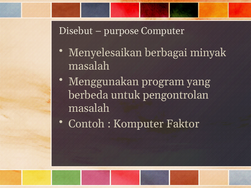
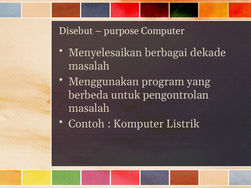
minyak: minyak -> dekade (208, 53)
Faktor: Faktor -> Listrik (183, 124)
